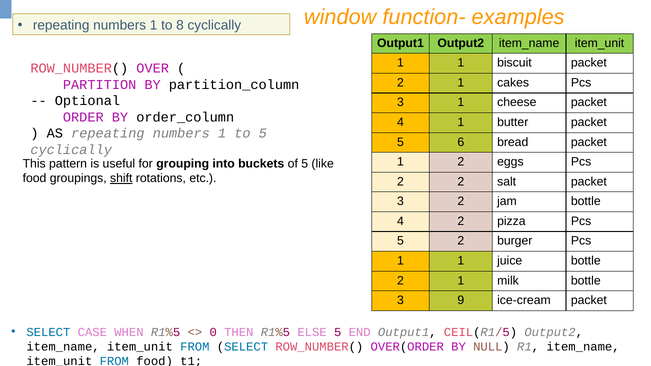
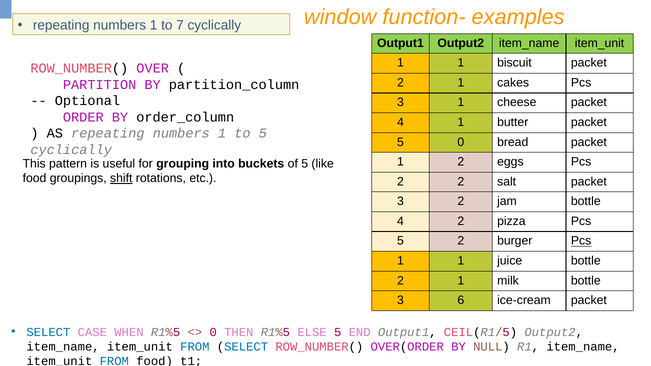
8: 8 -> 7 (180, 25)
5 6: 6 -> 0 (461, 142)
Pcs underline: none -> present (581, 241)
9: 9 -> 6 (461, 300)
